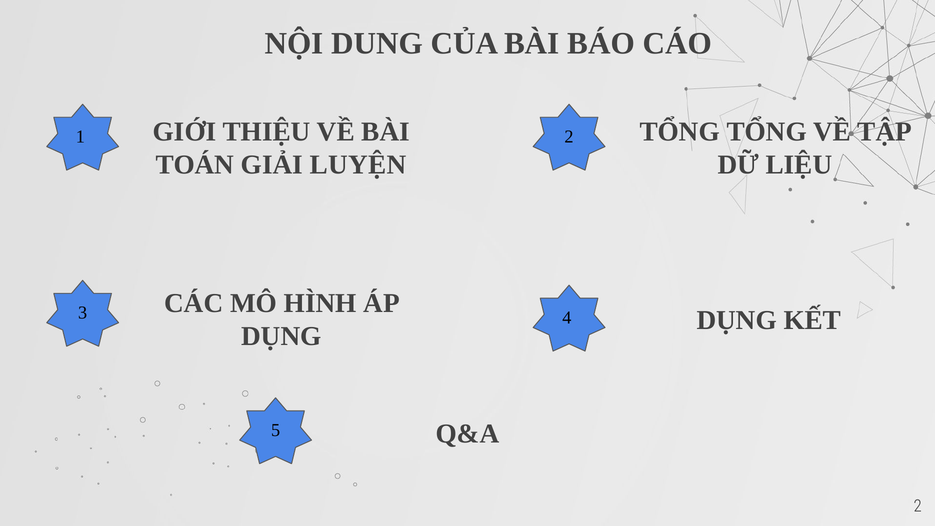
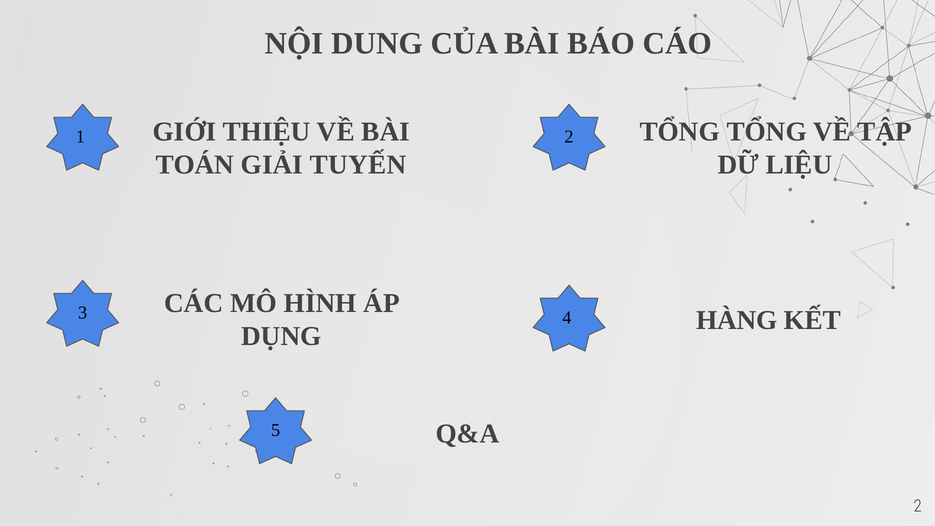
LUYỆN: LUYỆN -> TUYẾN (358, 165)
DỤNG: DỤNG -> HÀNG (737, 320)
